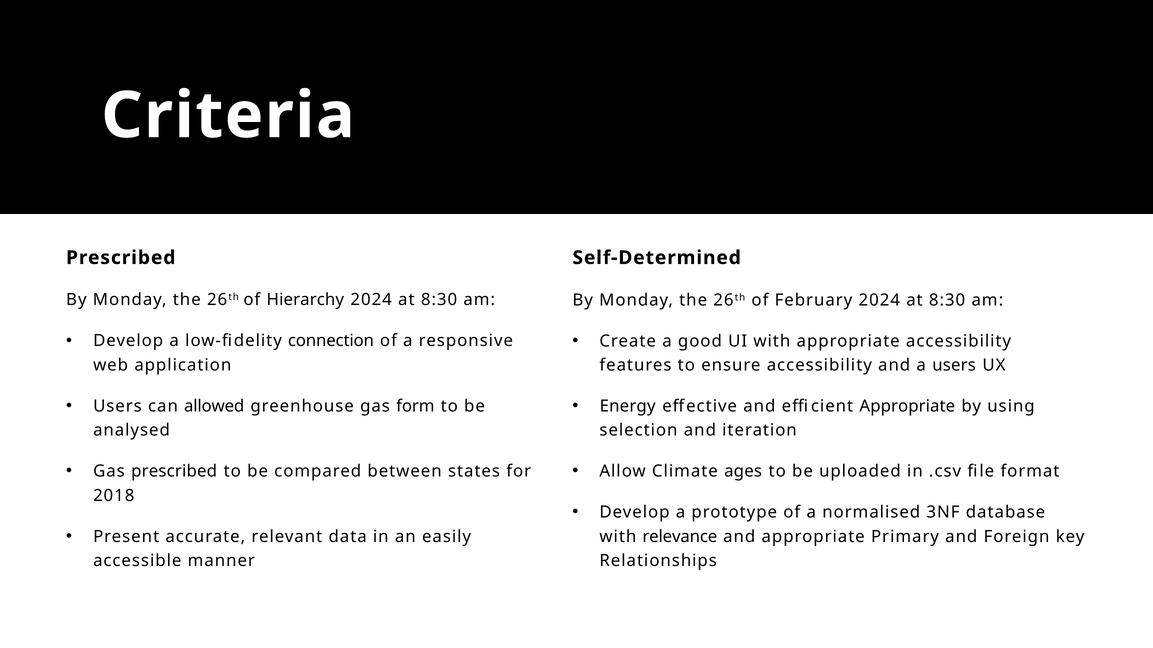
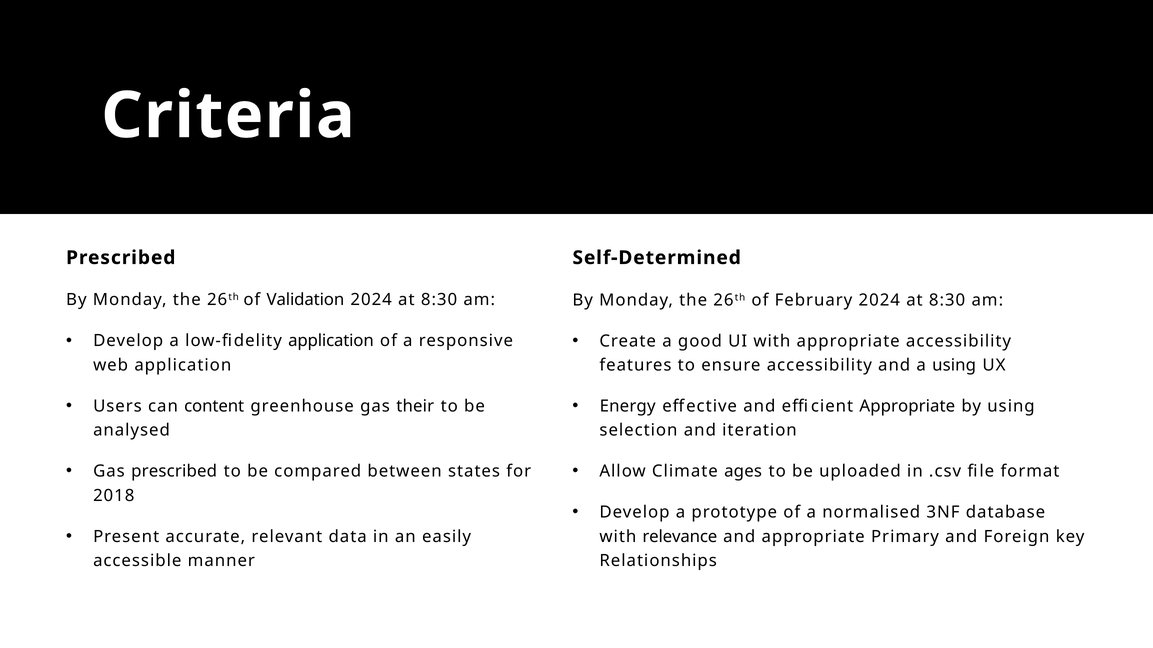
Hierarchy: Hierarchy -> Validation (305, 300)
low-fidelity connection: connection -> application (331, 341)
a users: users -> using (954, 365)
allowed: allowed -> content (214, 406)
form: form -> their (415, 406)
